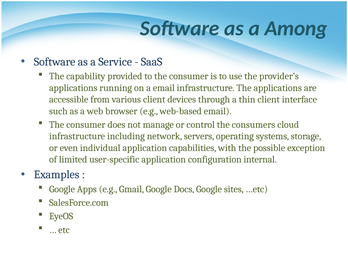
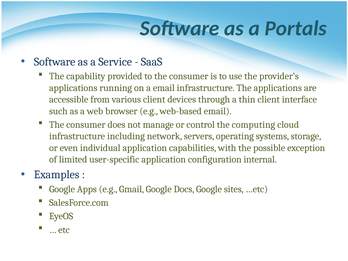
Among: Among -> Portals (296, 28)
consumers: consumers -> computing (253, 125)
